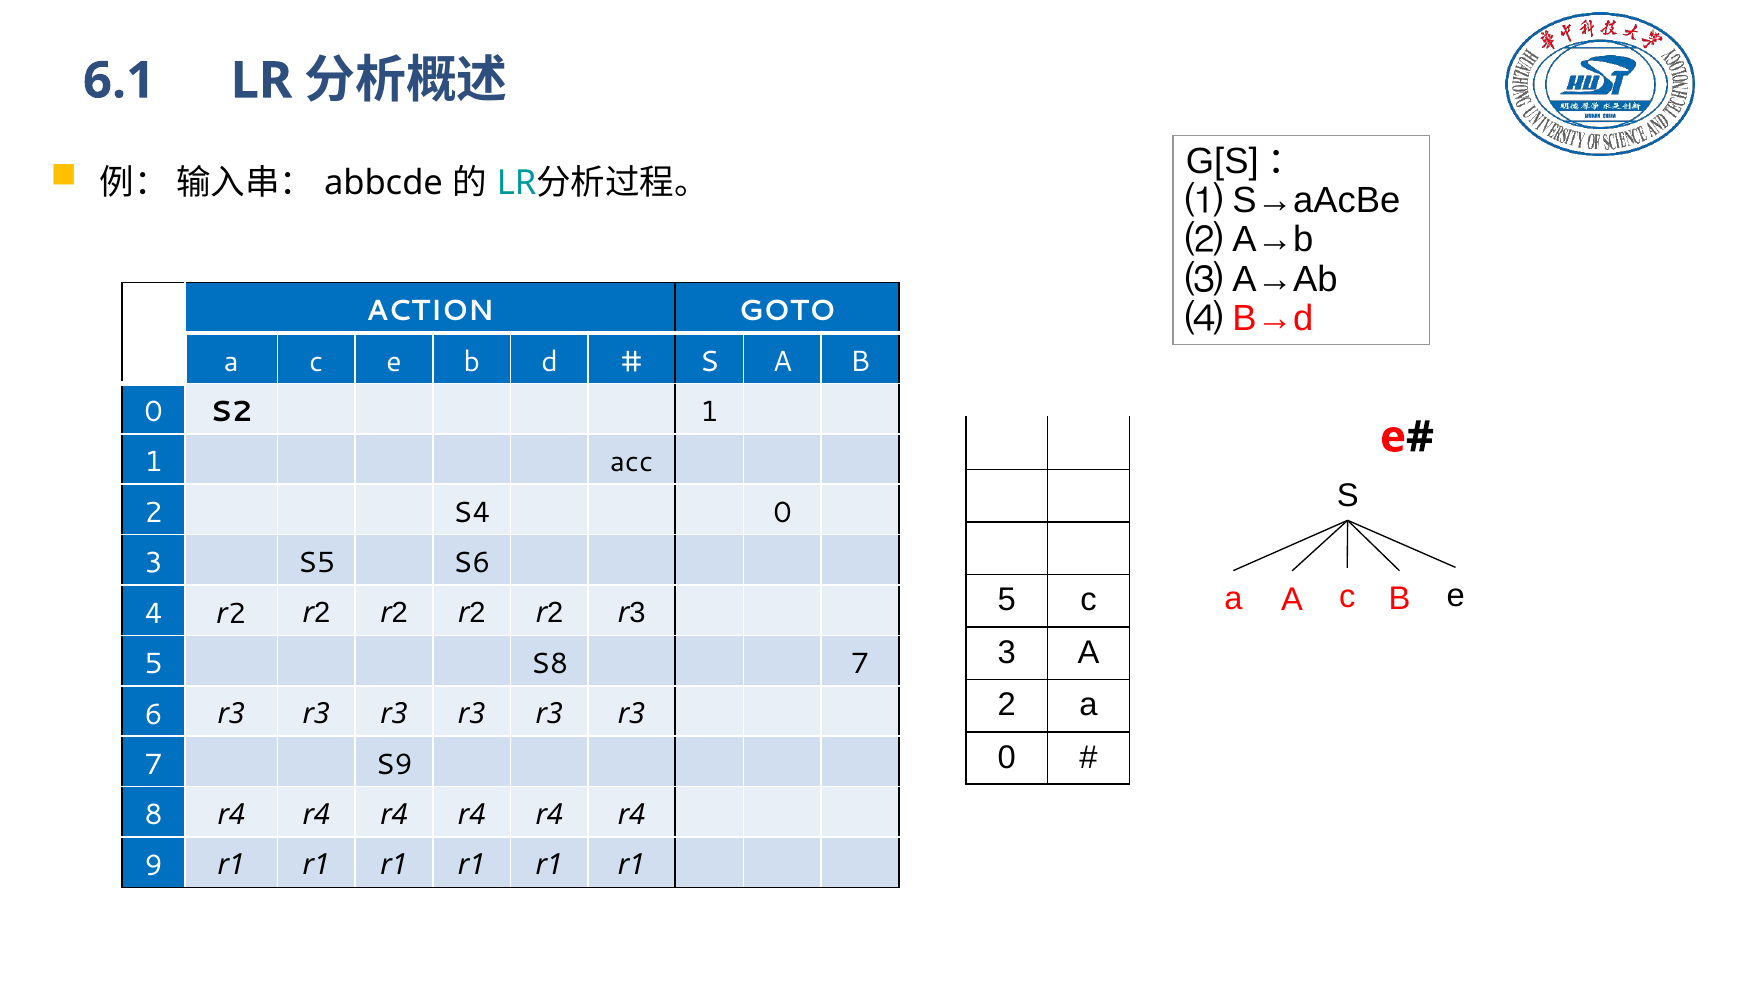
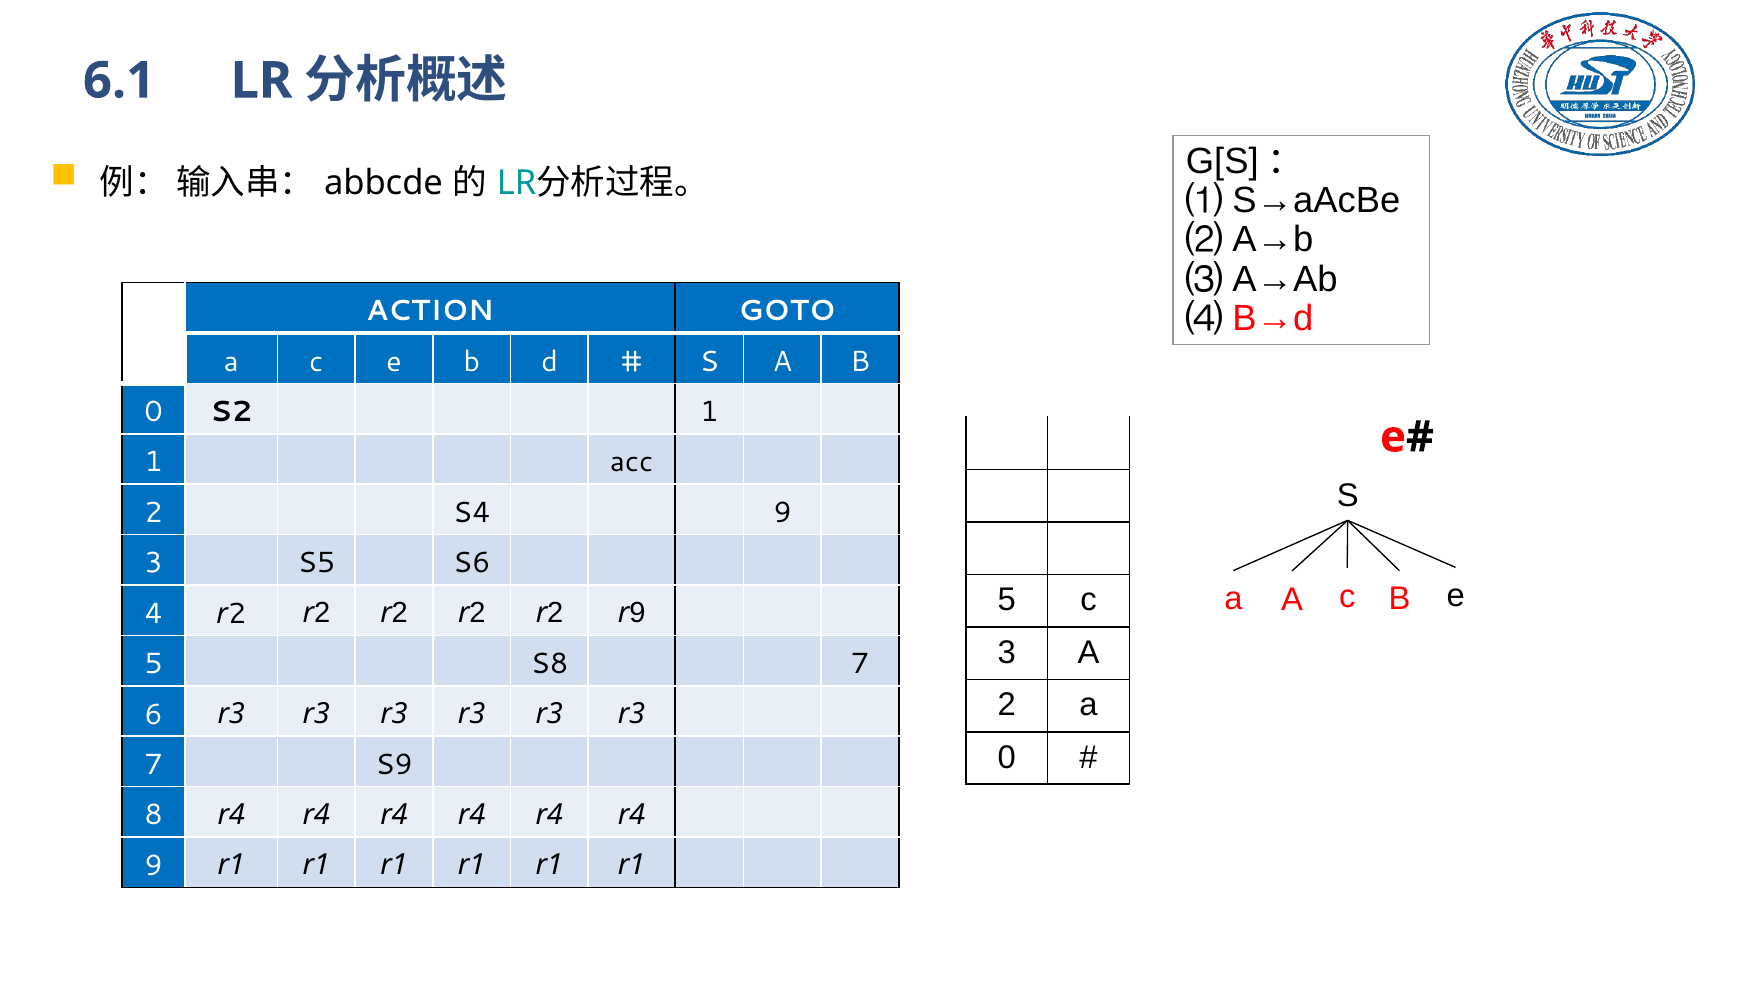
S4 0: 0 -> 9 (782, 513)
3: 3 -> 9 (637, 613)
